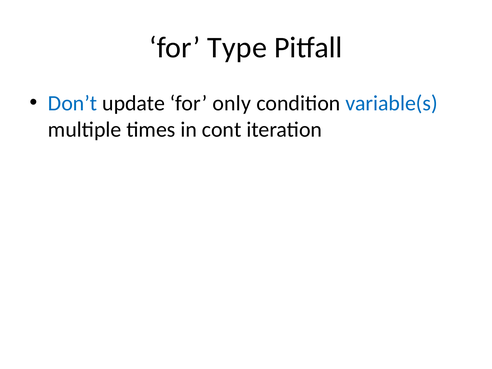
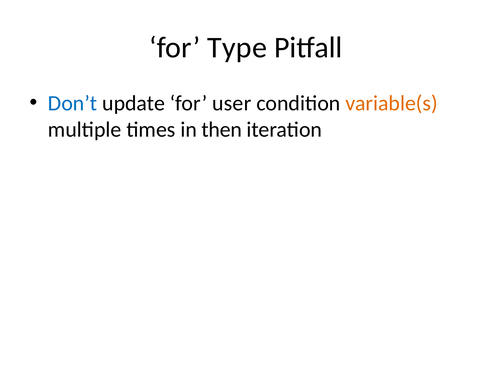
only: only -> user (232, 103)
variable(s colour: blue -> orange (392, 103)
cont: cont -> then (222, 129)
